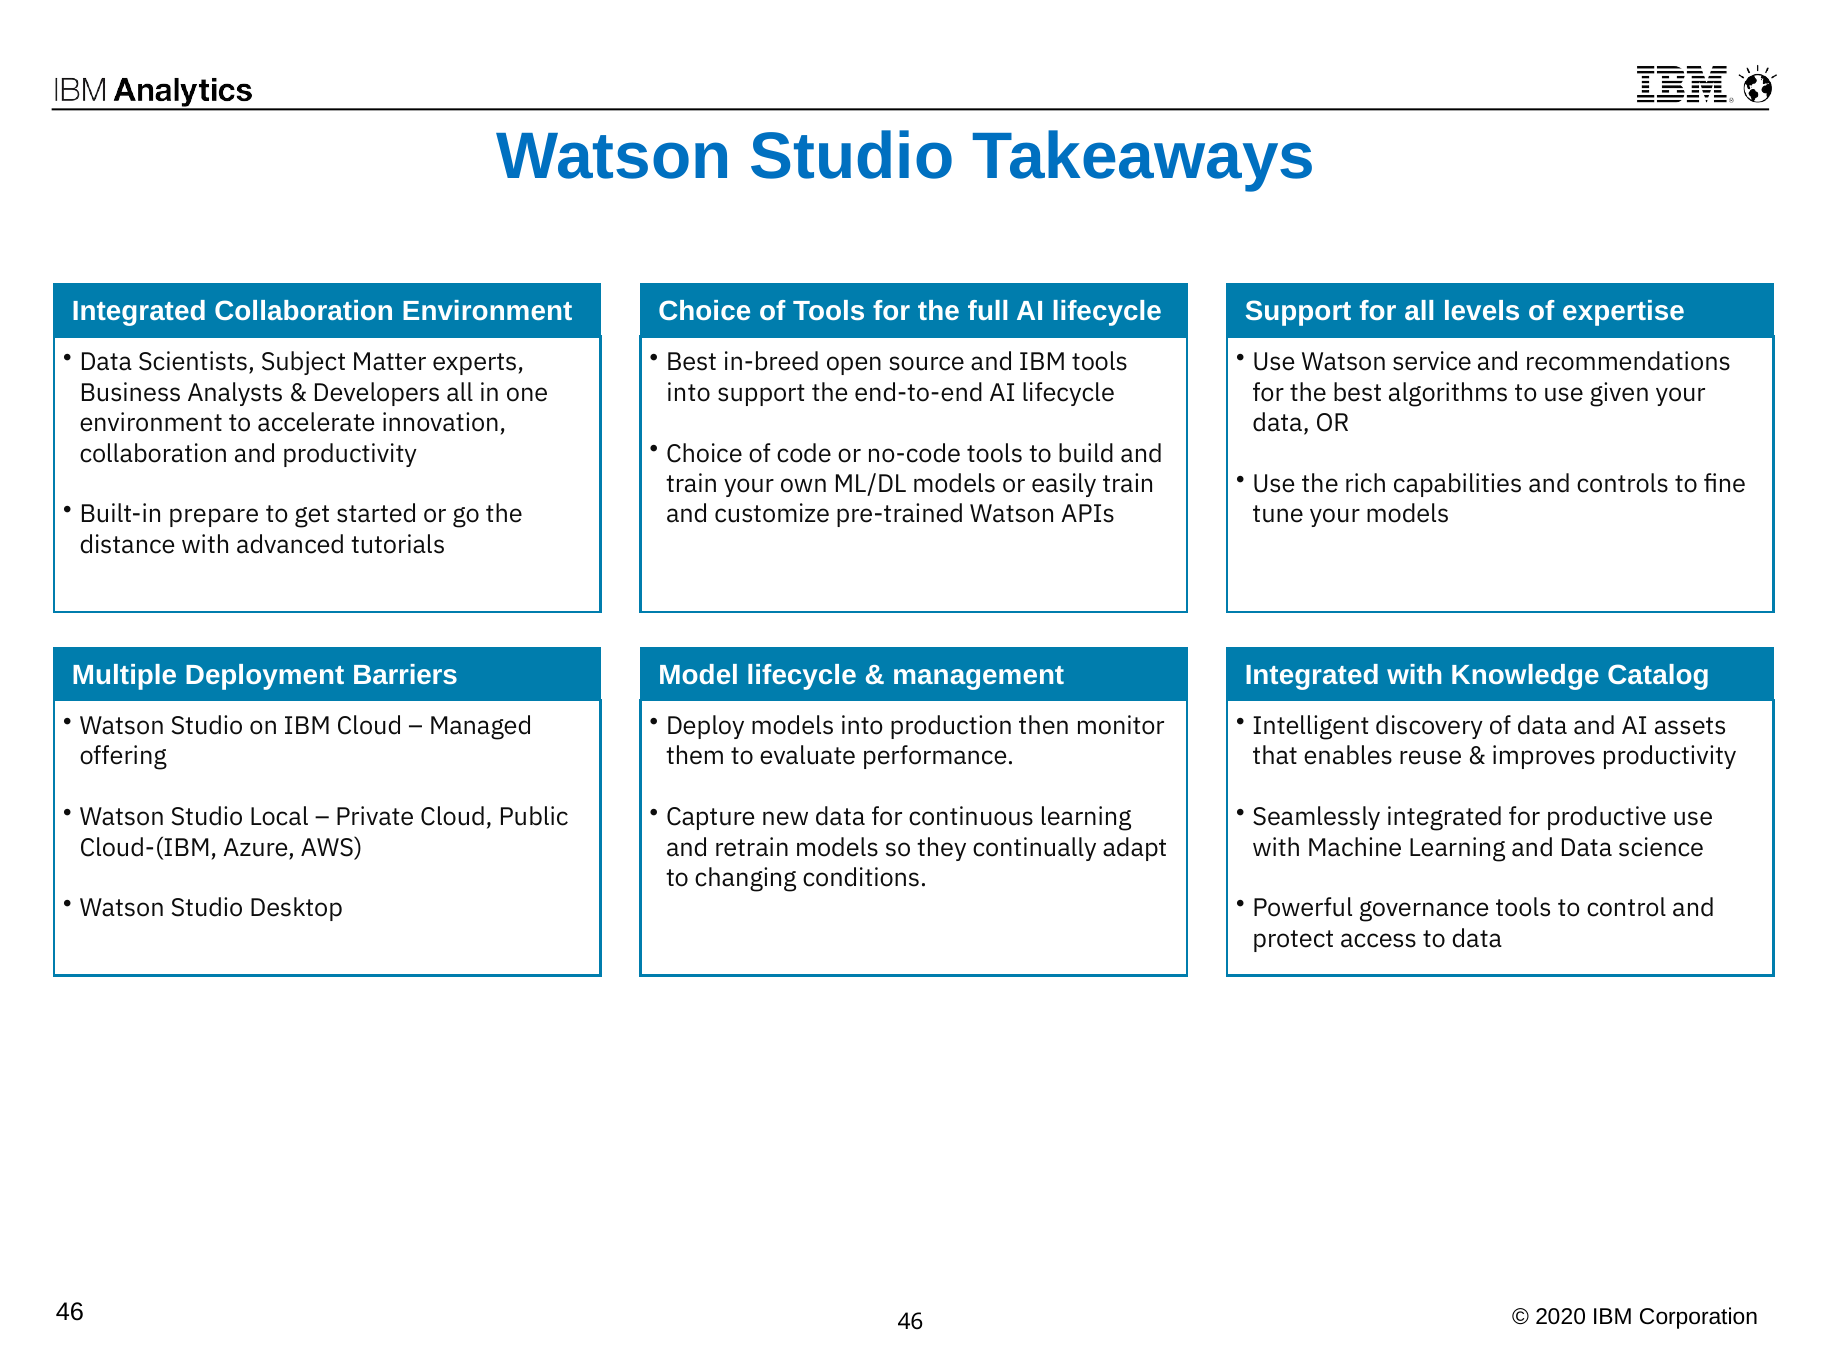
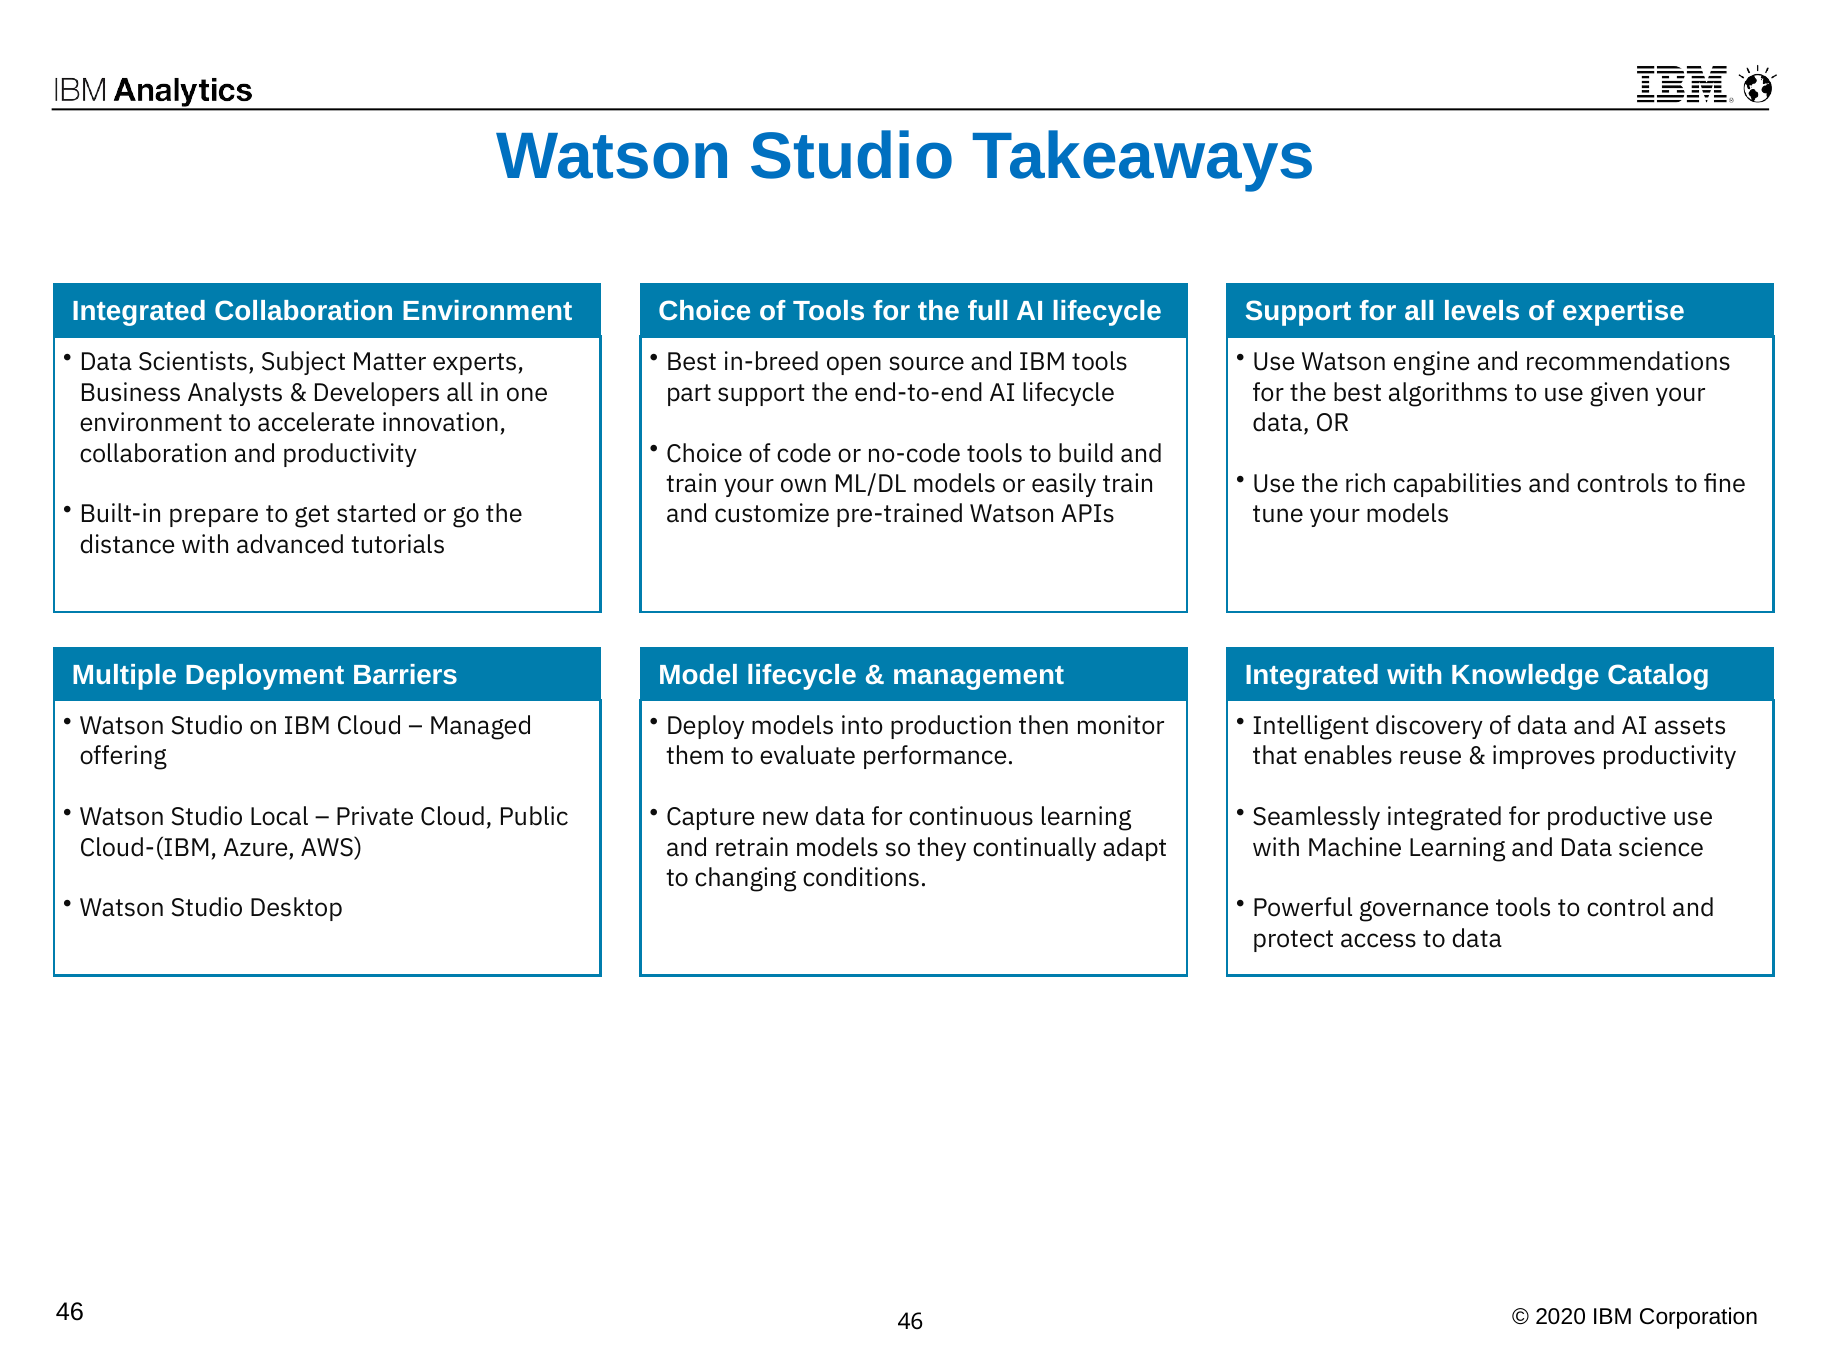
service: service -> engine (1432, 363)
into: into -> part (689, 393)
